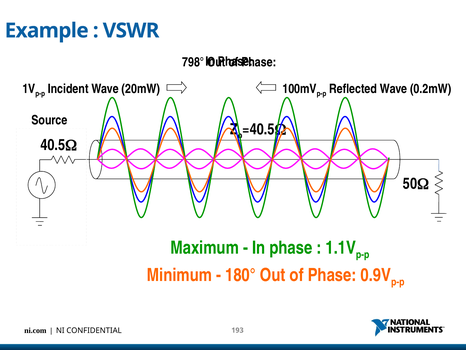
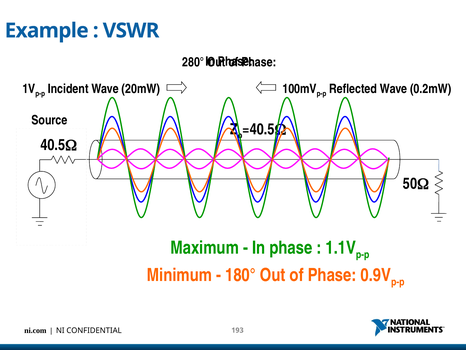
798°: 798° -> 280° (193, 62)
